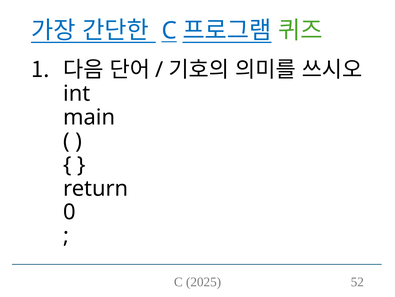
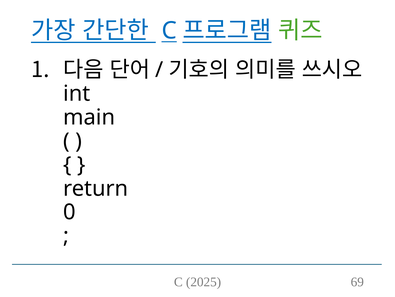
52: 52 -> 69 (357, 281)
